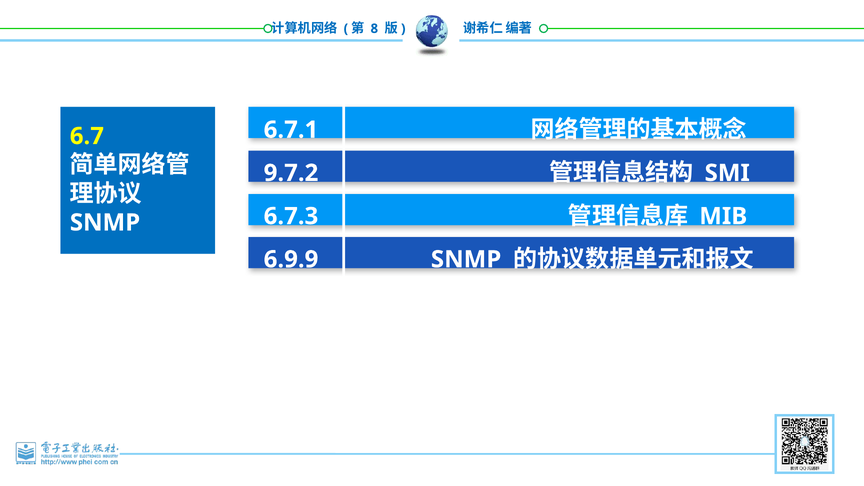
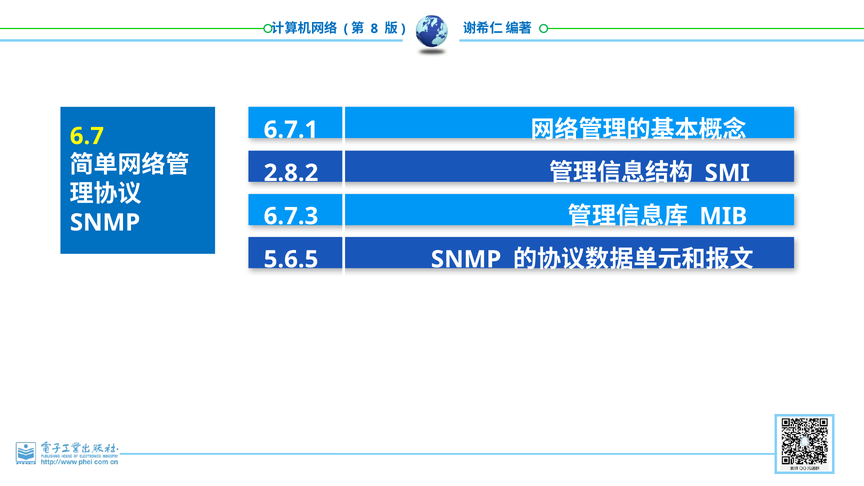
9.7.2: 9.7.2 -> 2.8.2 (291, 173)
6.9.9: 6.9.9 -> 5.6.5 (291, 259)
